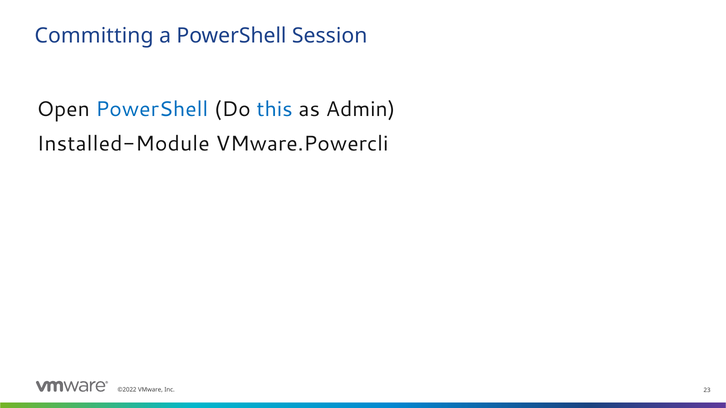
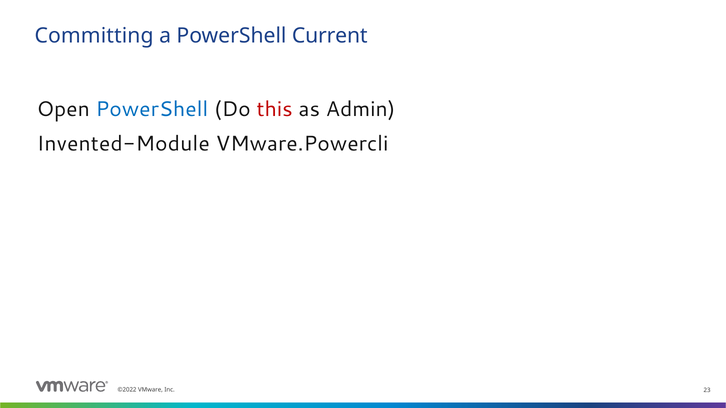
Session: Session -> Current (330, 36)
this colour: blue -> red (275, 110)
Installed-Module: Installed-Module -> Invented-Module (123, 144)
